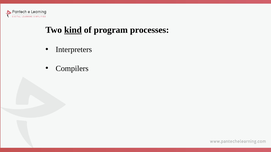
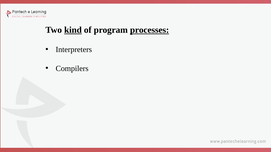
processes underline: none -> present (150, 30)
